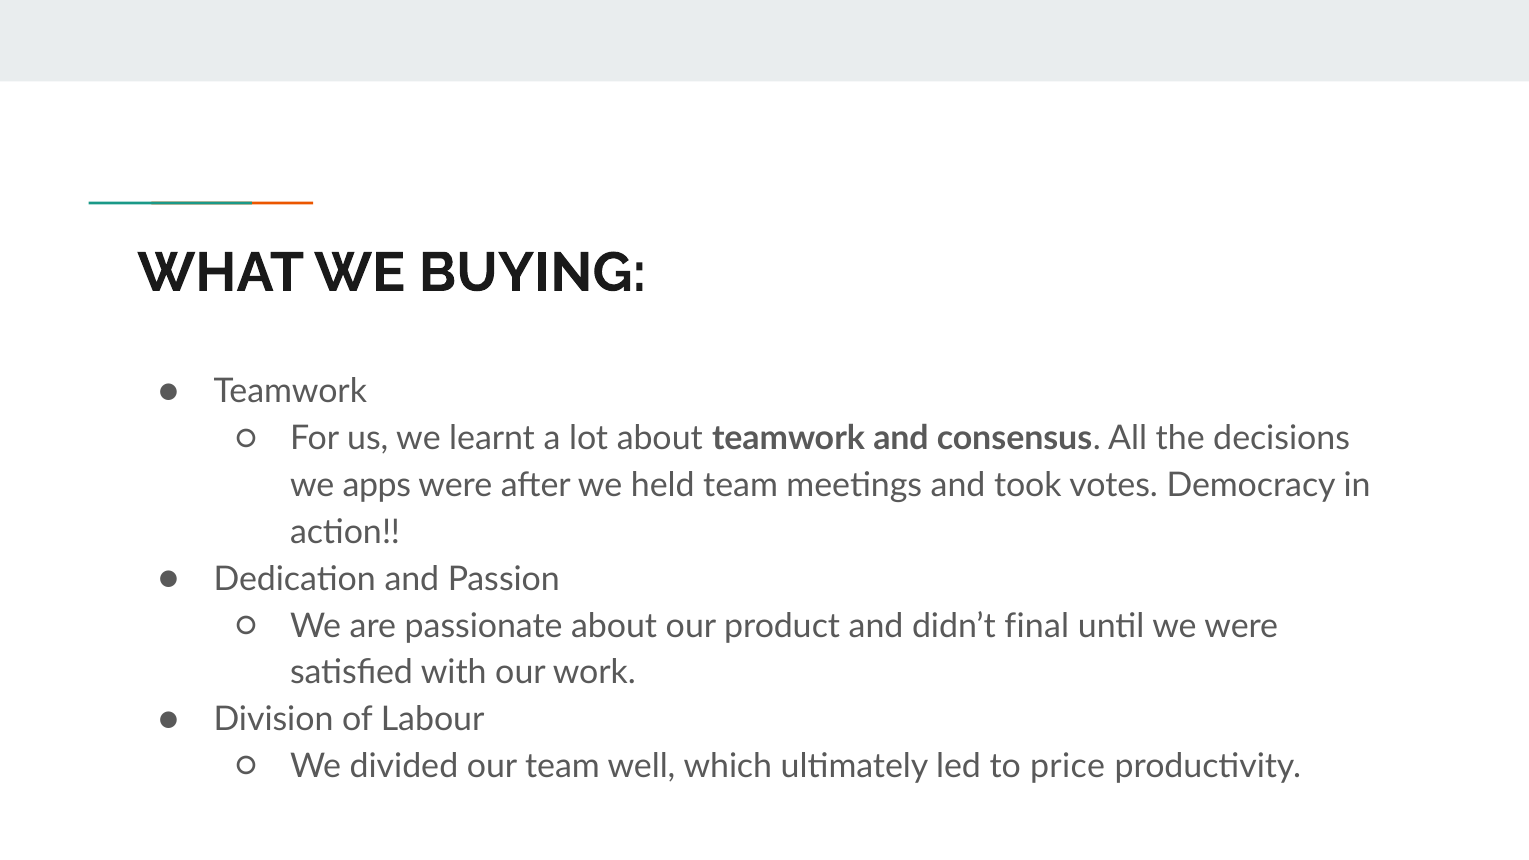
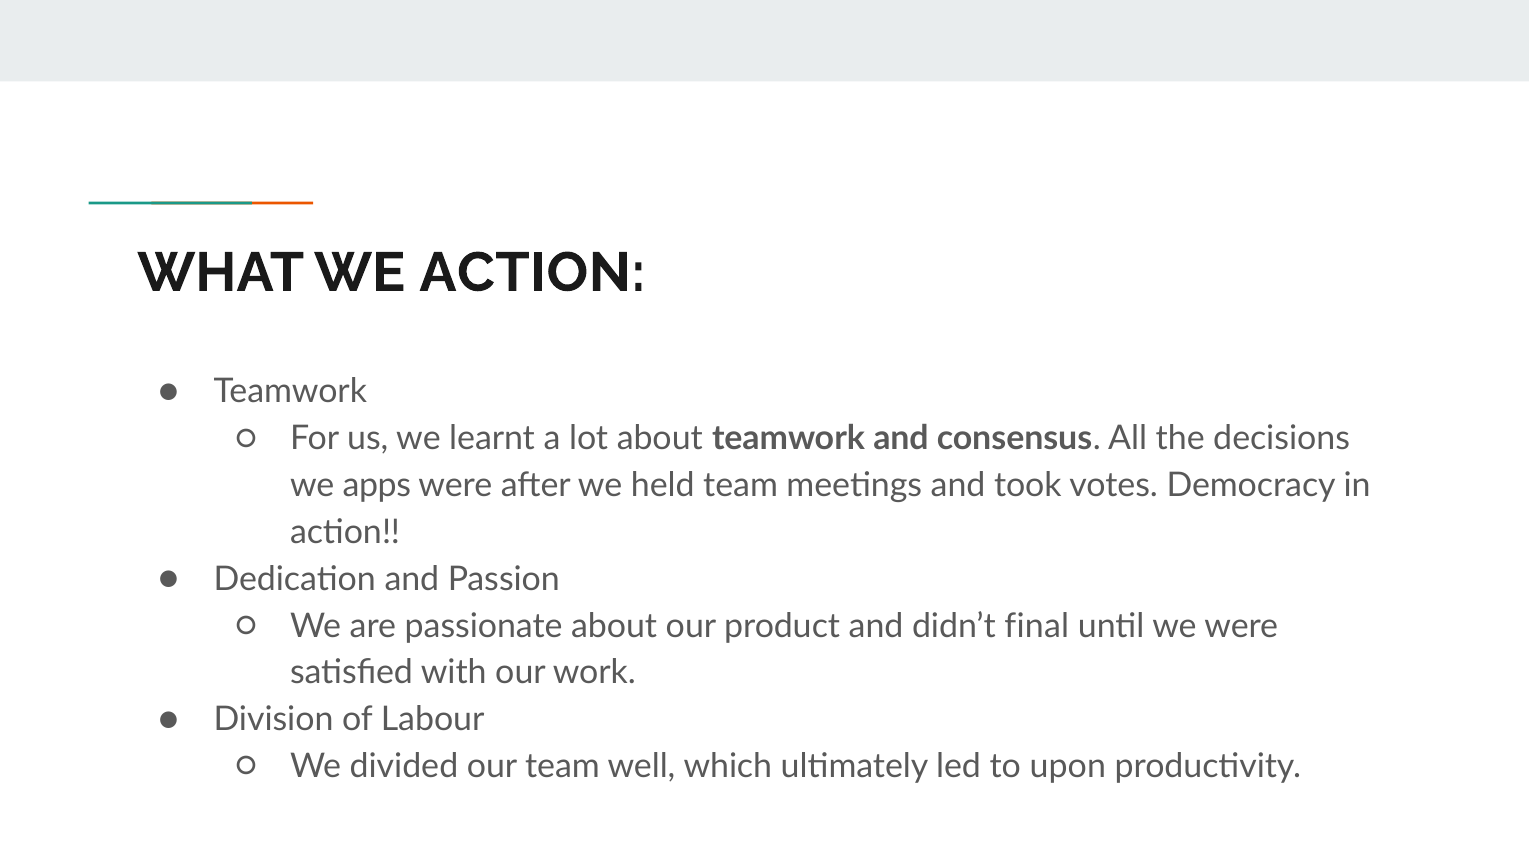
WE BUYING: BUYING -> ACTION (532, 273)
price: price -> upon (1068, 766)
